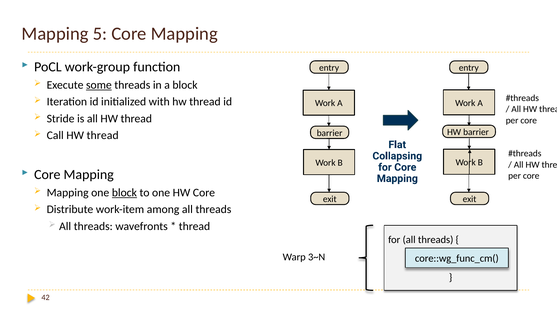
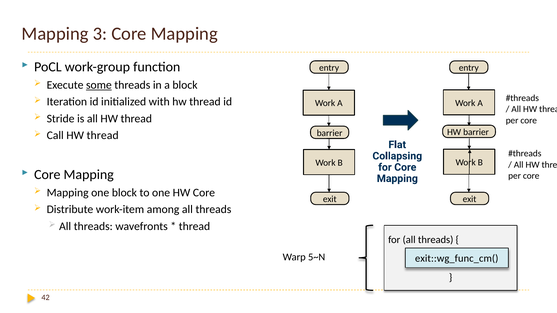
5: 5 -> 3 (100, 34)
block underline: present -> none (124, 193)
3~N: 3~N -> 5~N (317, 257)
core::wg_func_cm(: core::wg_func_cm( -> exit::wg_func_cm( (457, 259)
